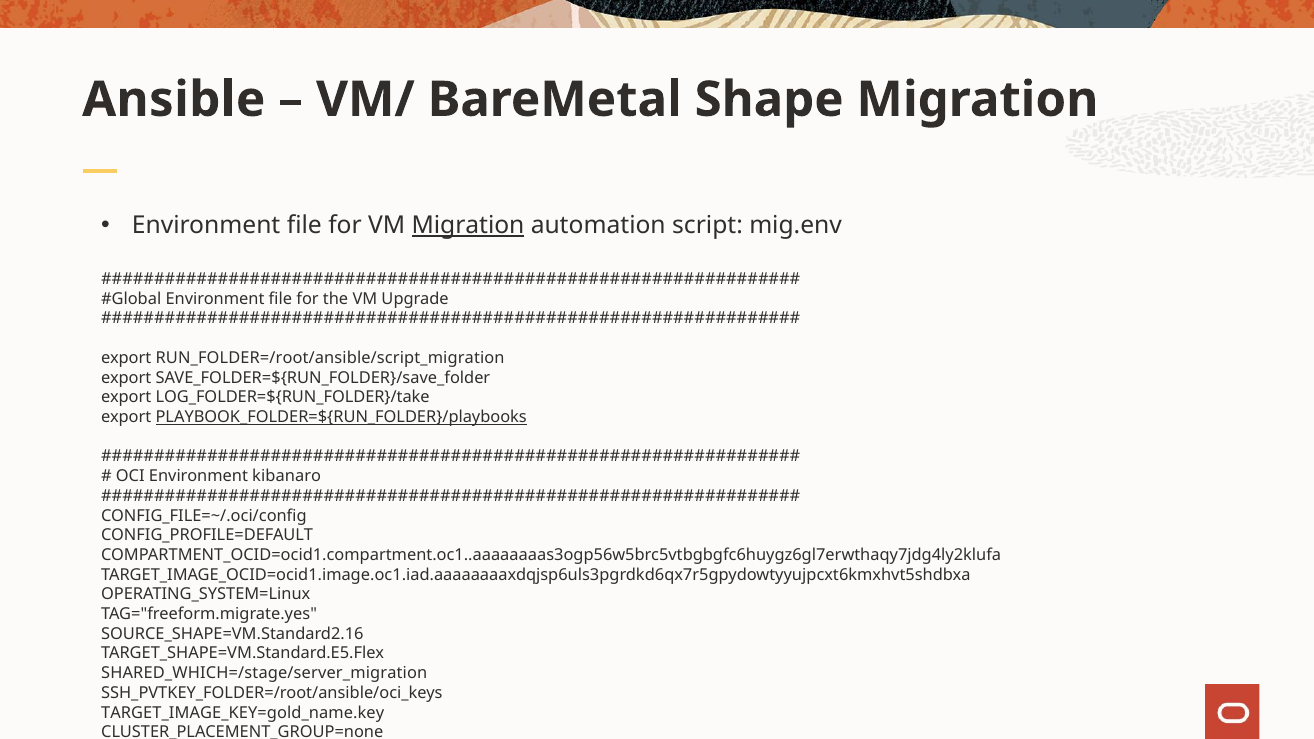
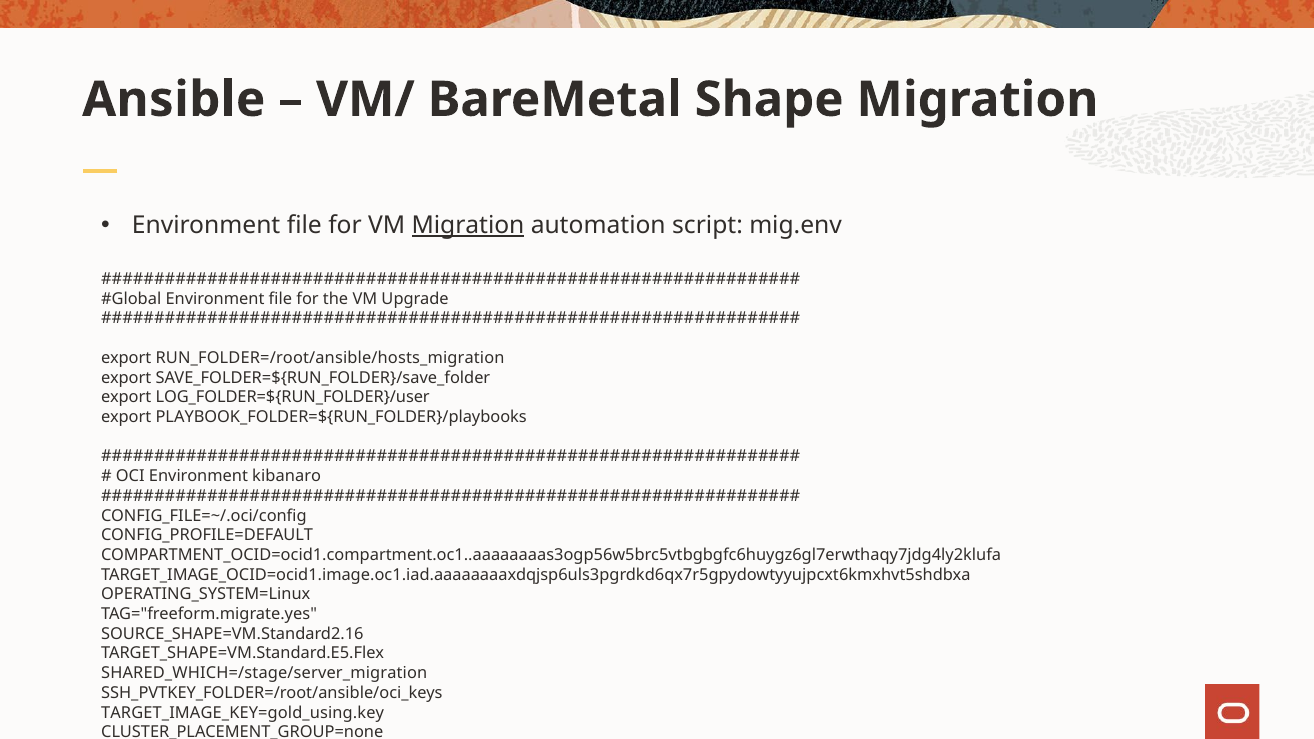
RUN_FOLDER=/root/ansible/script_migration: RUN_FOLDER=/root/ansible/script_migration -> RUN_FOLDER=/root/ansible/hosts_migration (330, 358)
LOG_FOLDER=${RUN_FOLDER}/take: LOG_FOLDER=${RUN_FOLDER}/take -> LOG_FOLDER=${RUN_FOLDER}/user (293, 397)
PLAYBOOK_FOLDER=${RUN_FOLDER}/playbooks underline: present -> none (341, 417)
TARGET_IMAGE_KEY=gold_name.key: TARGET_IMAGE_KEY=gold_name.key -> TARGET_IMAGE_KEY=gold_using.key (243, 713)
